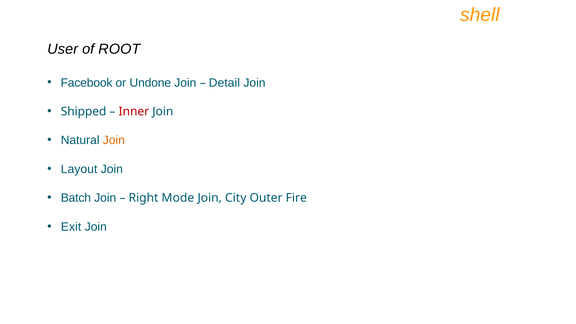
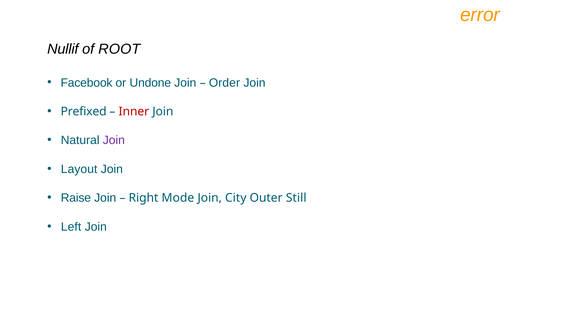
shell: shell -> error (480, 15)
User: User -> Nullif (63, 49)
Detail: Detail -> Order (224, 83)
Shipped: Shipped -> Prefixed (84, 112)
Join colour: orange -> purple (114, 140)
Batch: Batch -> Raise (76, 198)
Fire: Fire -> Still (296, 198)
Exit: Exit -> Left (71, 227)
